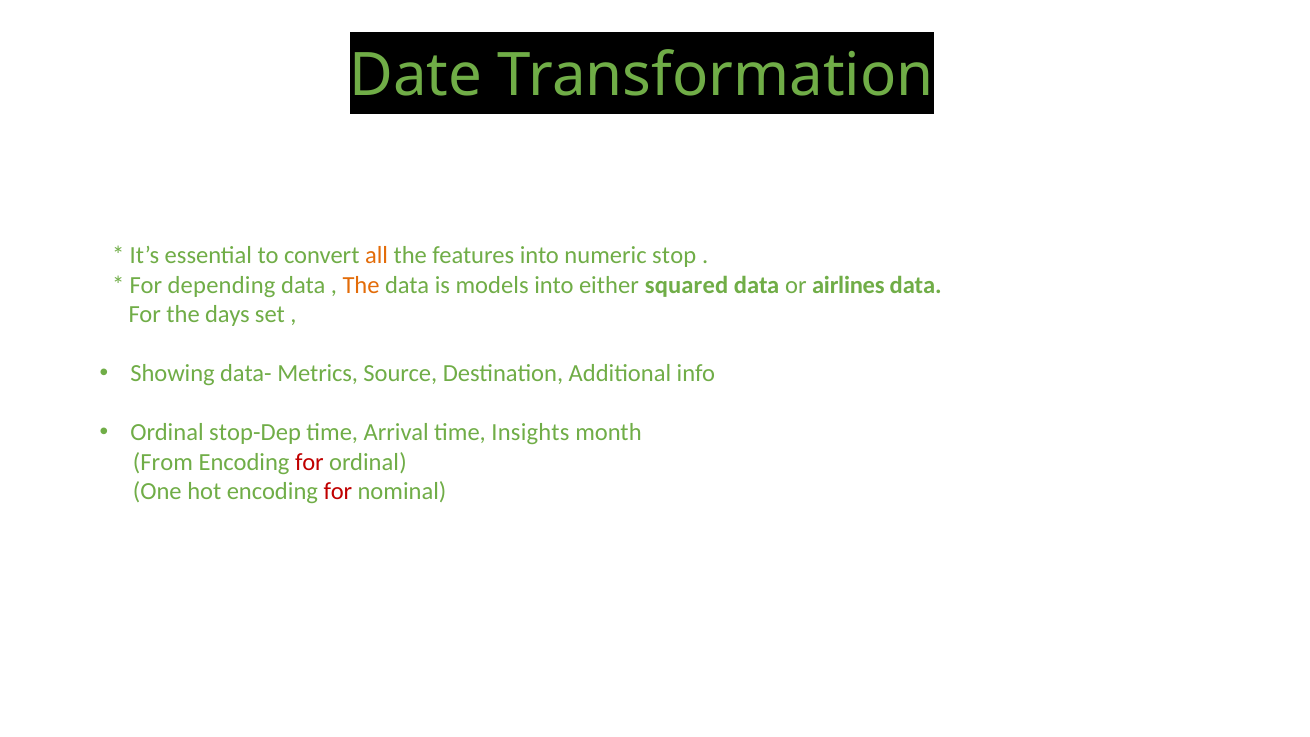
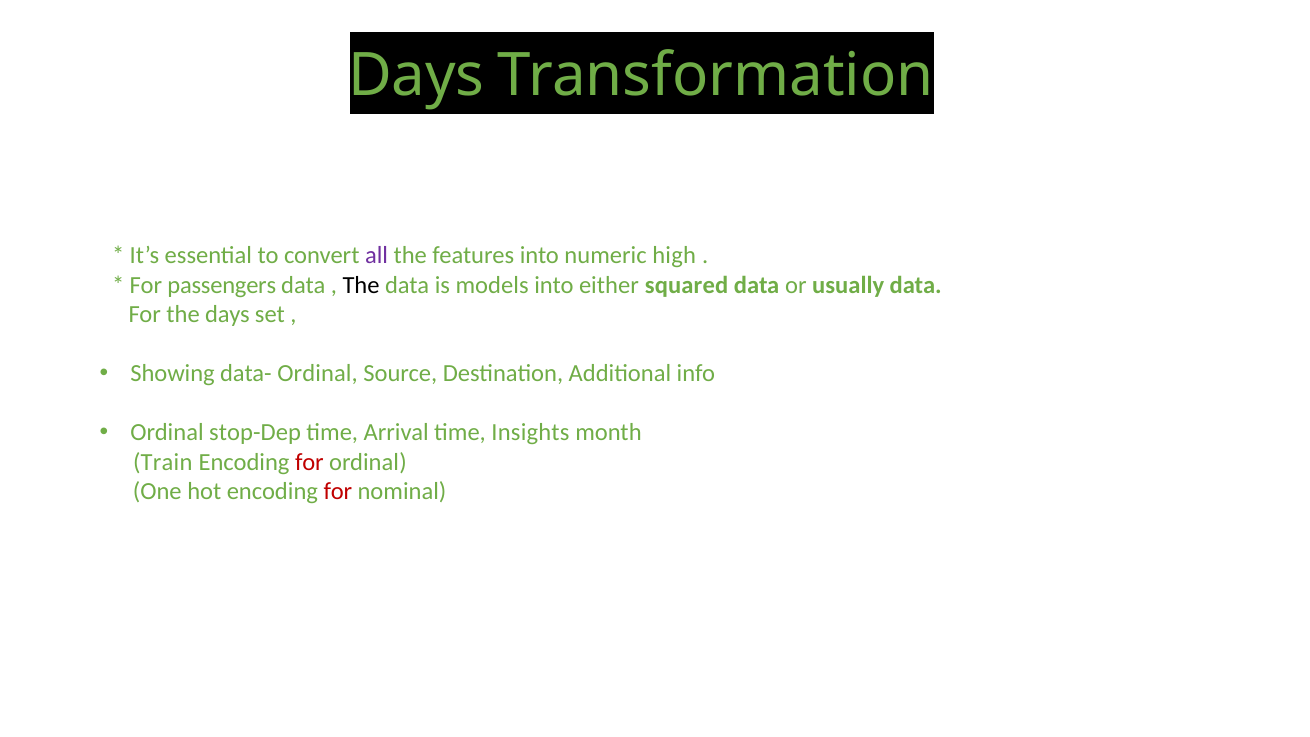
Date: Date -> Days (416, 76)
all colour: orange -> purple (377, 256)
stop: stop -> high (674, 256)
depending: depending -> passengers (222, 285)
The colour: orange -> black (361, 285)
airlines: airlines -> usually (848, 285)
data- Metrics: Metrics -> Ordinal (318, 373)
From: From -> Train (163, 462)
